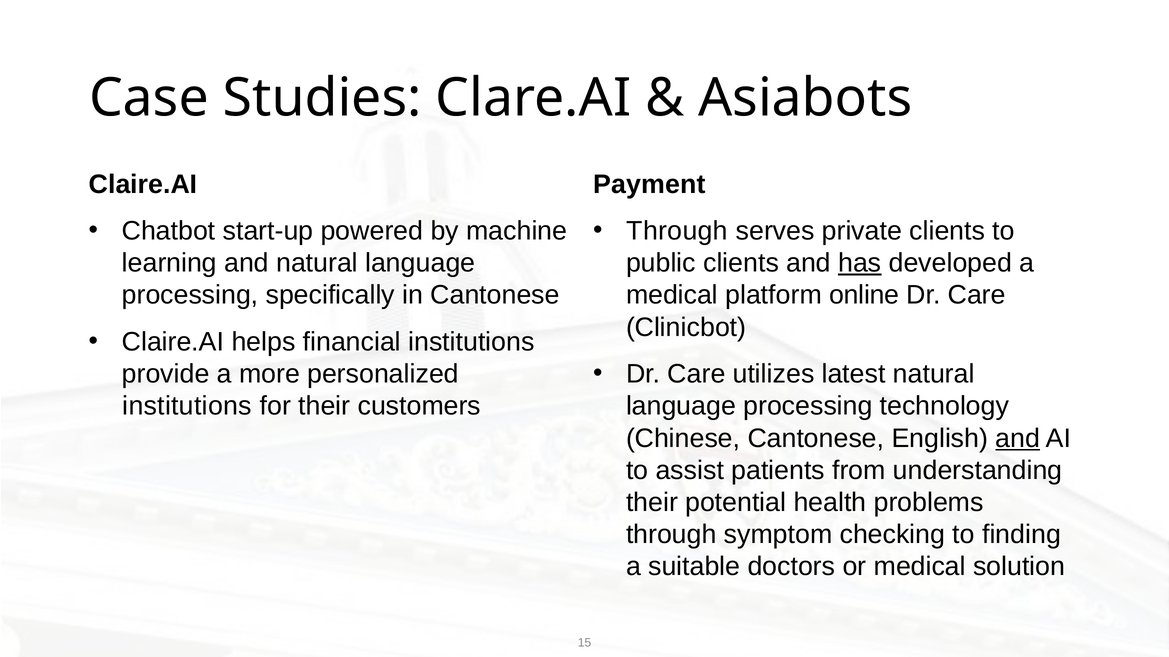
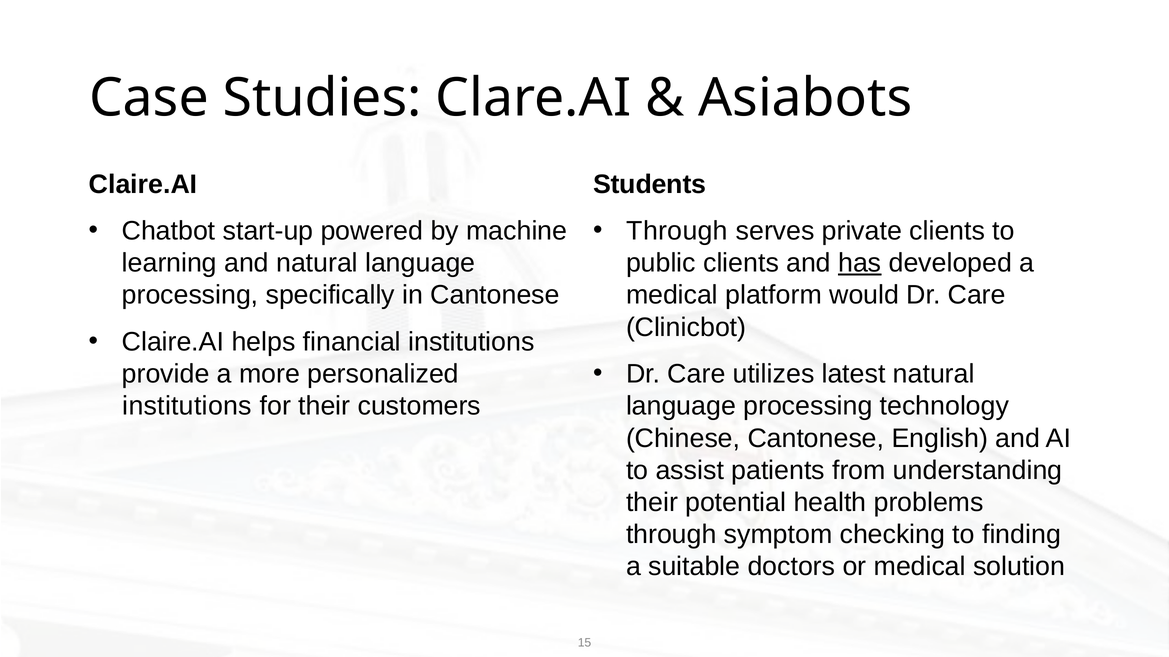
Payment: Payment -> Students (650, 184)
online: online -> would (864, 295)
and underline: present -> none (1018, 439)
